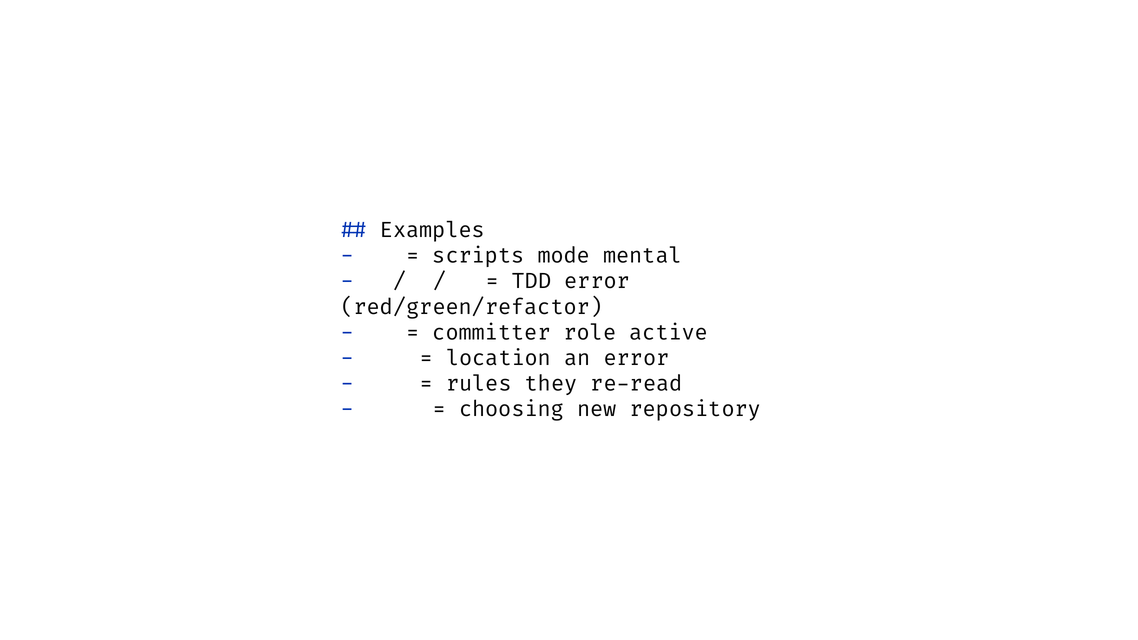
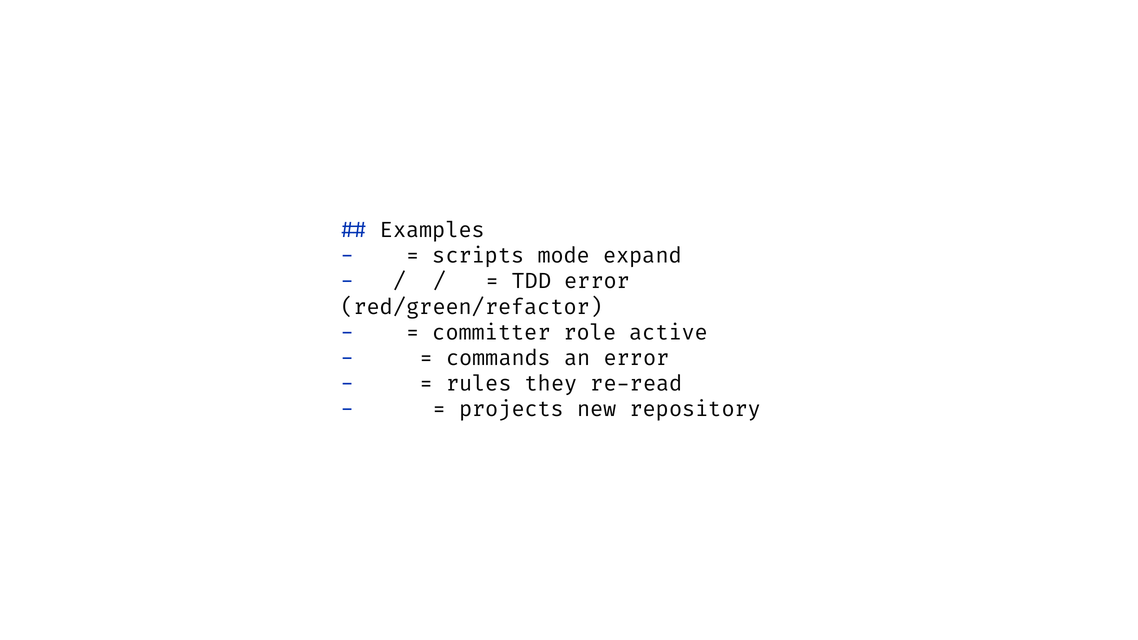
mental: mental -> expand (642, 256)
location: location -> commands (499, 358)
choosing: choosing -> projects (512, 410)
